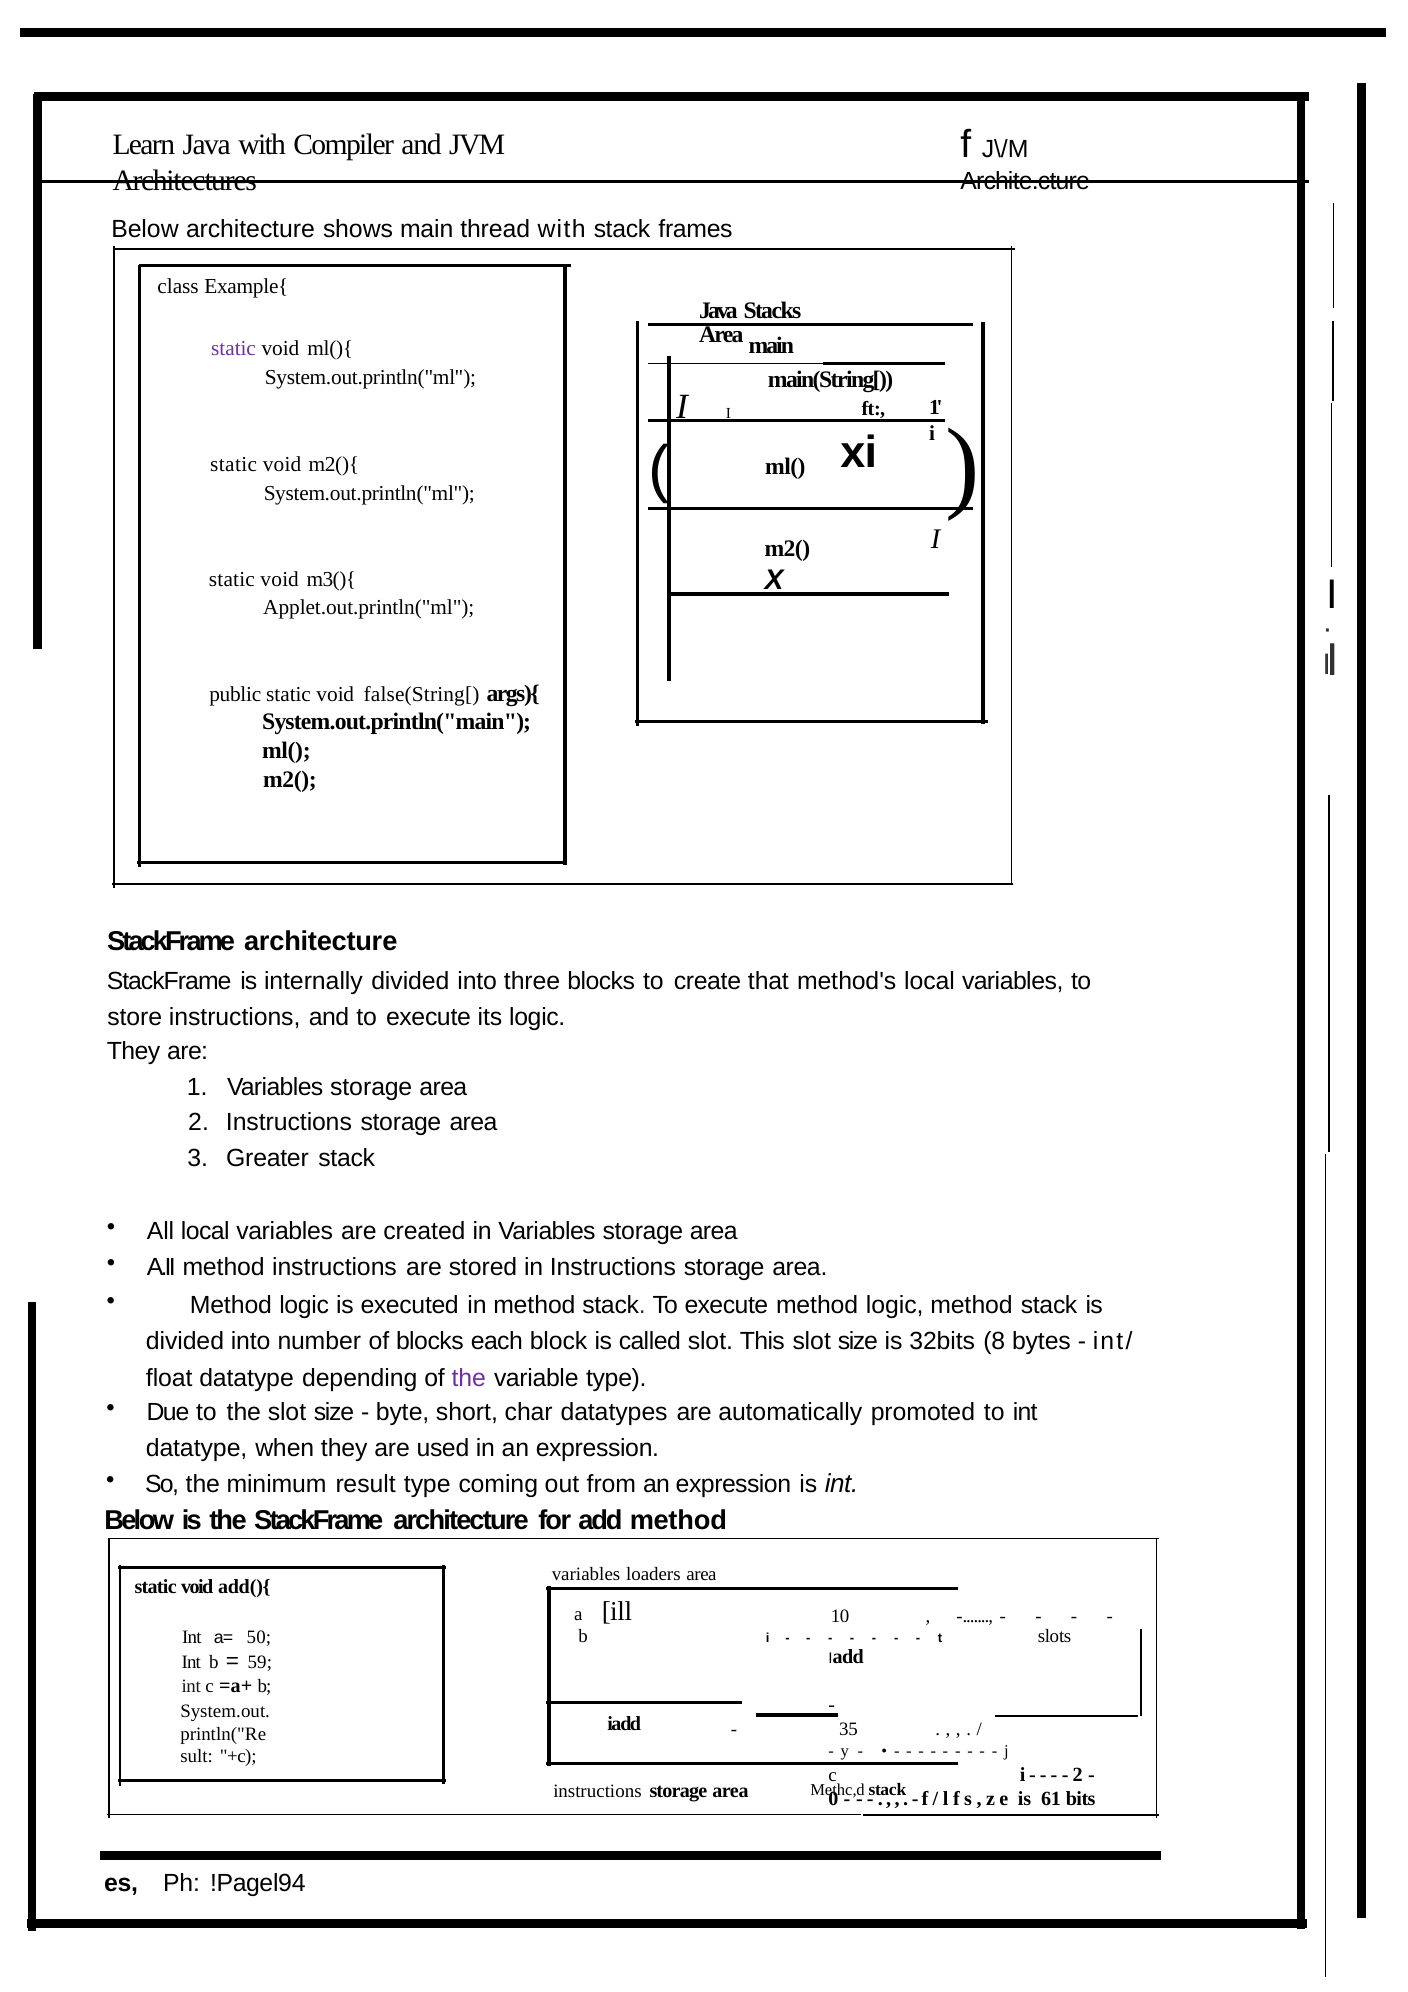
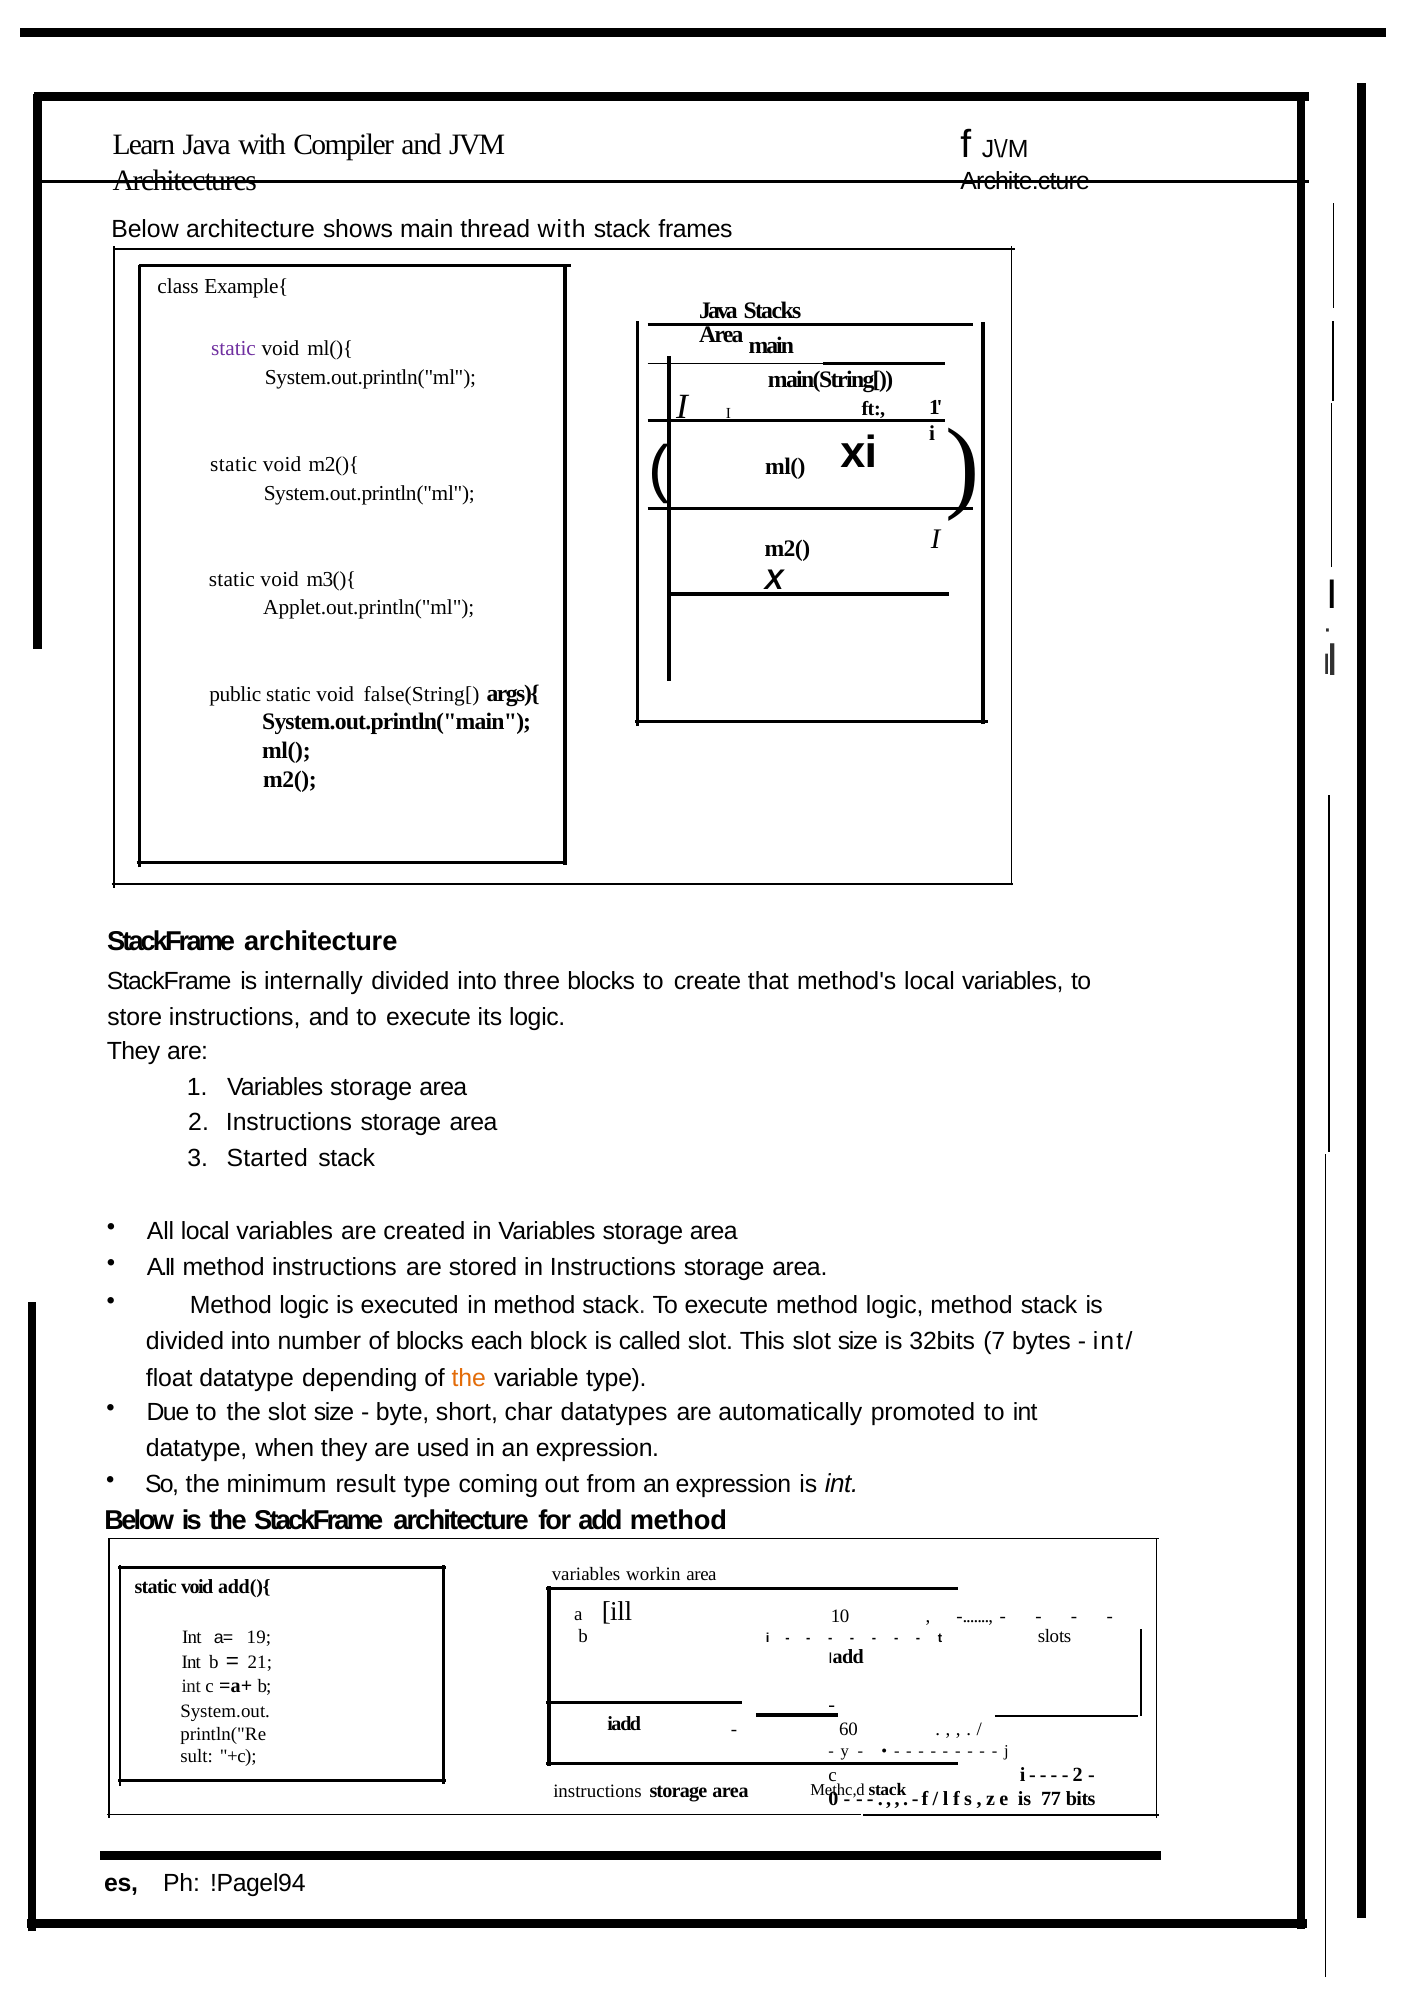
Greater: Greater -> Started (267, 1159)
8: 8 -> 7 (994, 1342)
the colour: purple -> orange (469, 1378)
loaders: loaders -> workin (653, 1575)
50: 50 -> 19 (259, 1638)
59: 59 -> 21 (260, 1663)
35: 35 -> 60 (848, 1730)
61: 61 -> 77 (1051, 1799)
